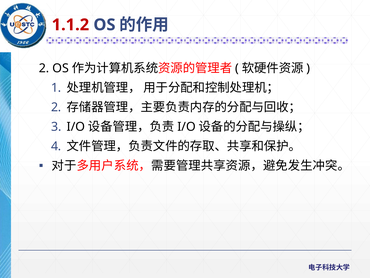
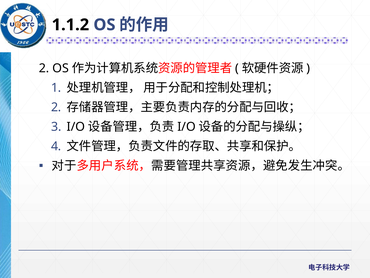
1.1.2 colour: red -> black (70, 25)
